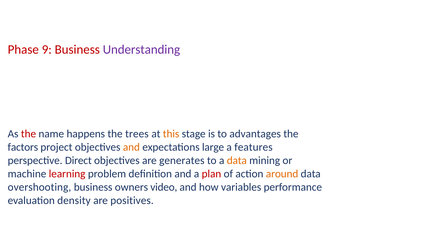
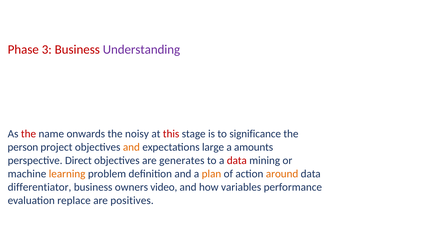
9: 9 -> 3 (47, 50)
happens: happens -> onwards (86, 134)
trees: trees -> noisy (137, 134)
this colour: orange -> red (171, 134)
advantages: advantages -> significance (255, 134)
factors: factors -> person (23, 147)
features: features -> amounts (254, 147)
data colour: orange -> red (237, 160)
learning colour: red -> orange (67, 174)
plan colour: red -> orange (211, 174)
overshooting: overshooting -> differentiator (40, 187)
density: density -> replace (74, 200)
